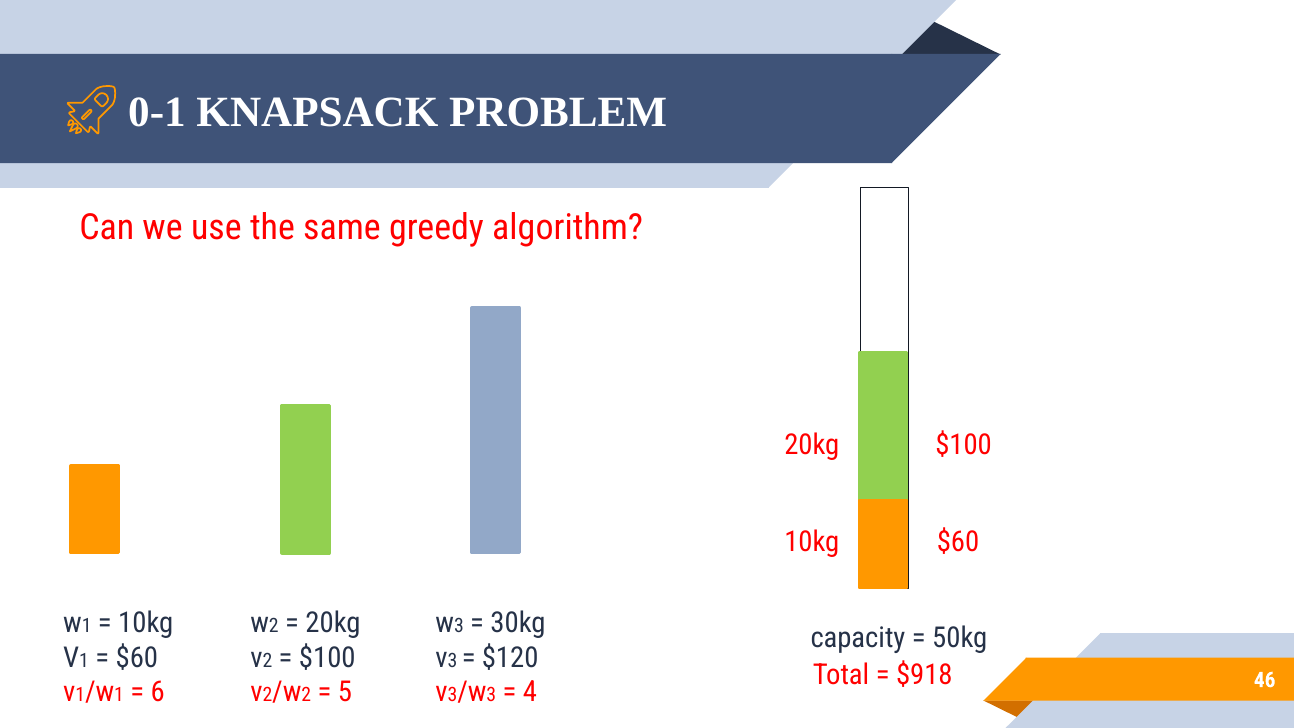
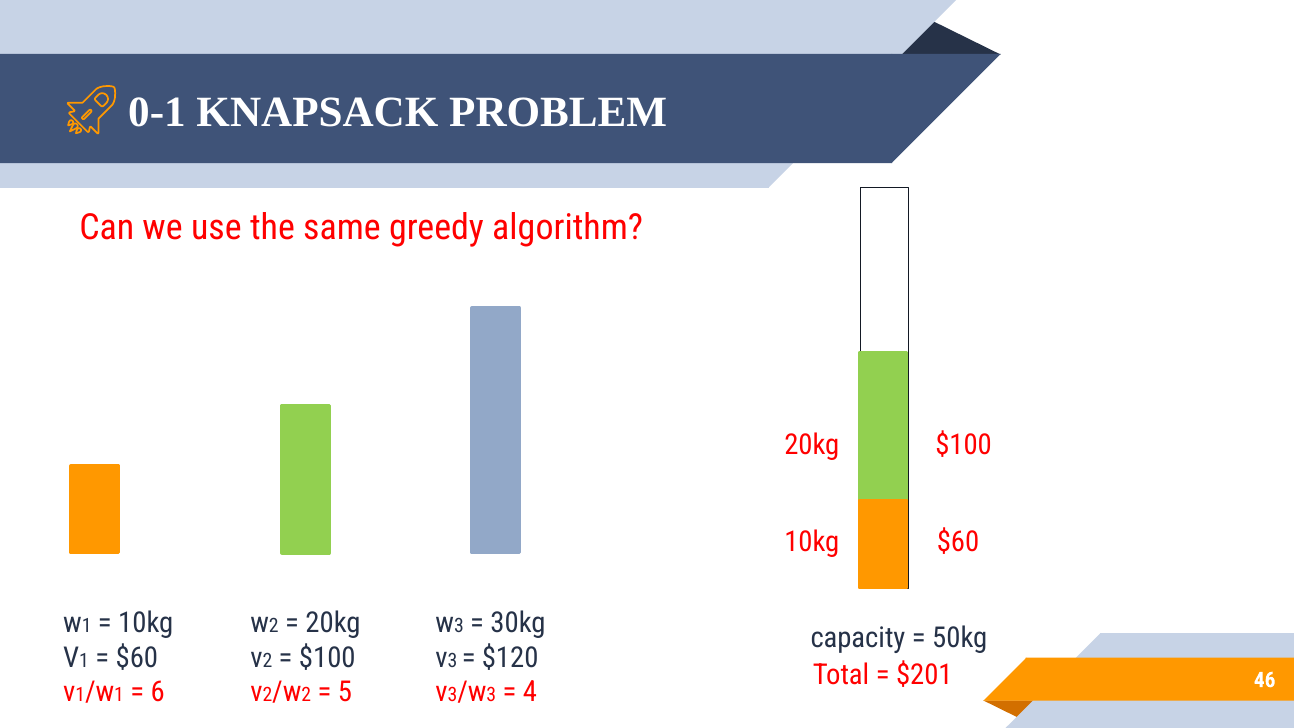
$918: $918 -> $201 (924, 675)
